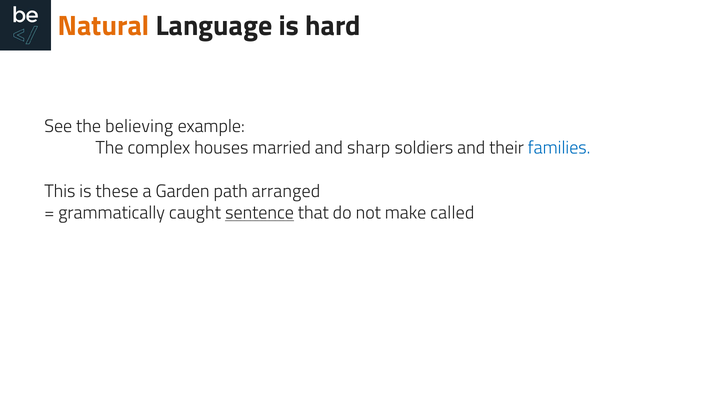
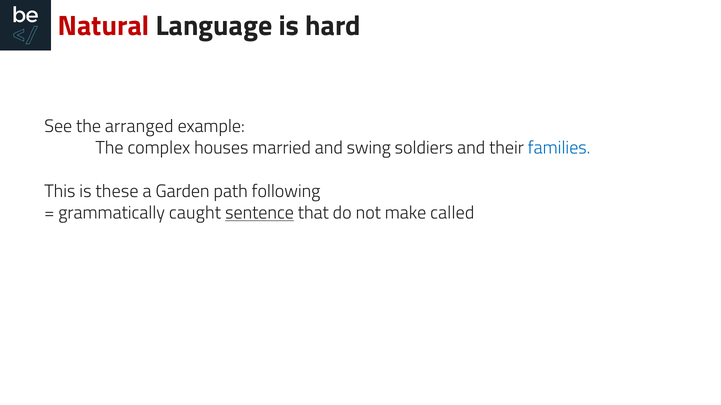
Natural colour: orange -> red (104, 26)
believing: believing -> arranged (139, 127)
sharp: sharp -> swing (369, 148)
arranged: arranged -> following (286, 191)
